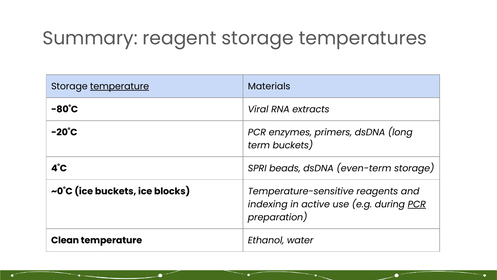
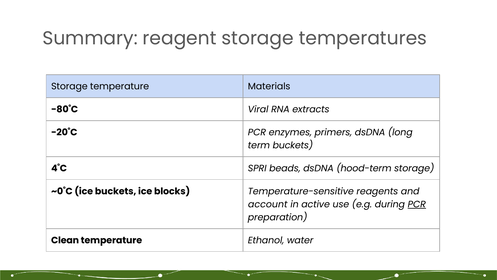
temperature underline: present -> none (120, 86)
even-term: even-term -> hood-term (364, 168)
indexing: indexing -> account (268, 204)
